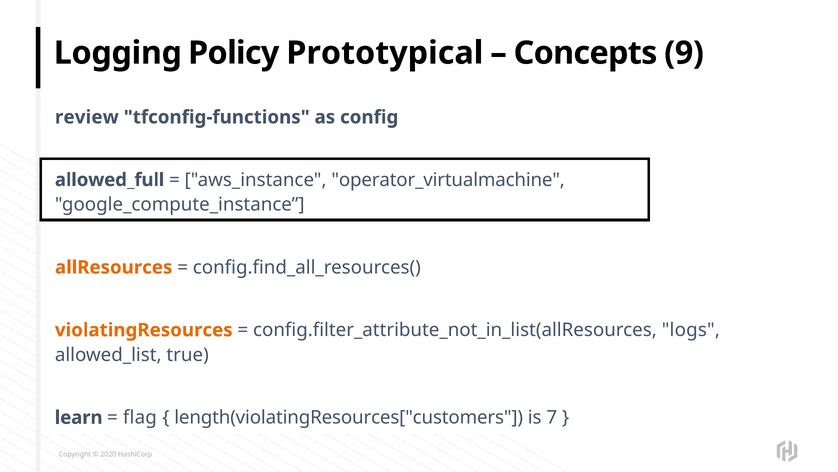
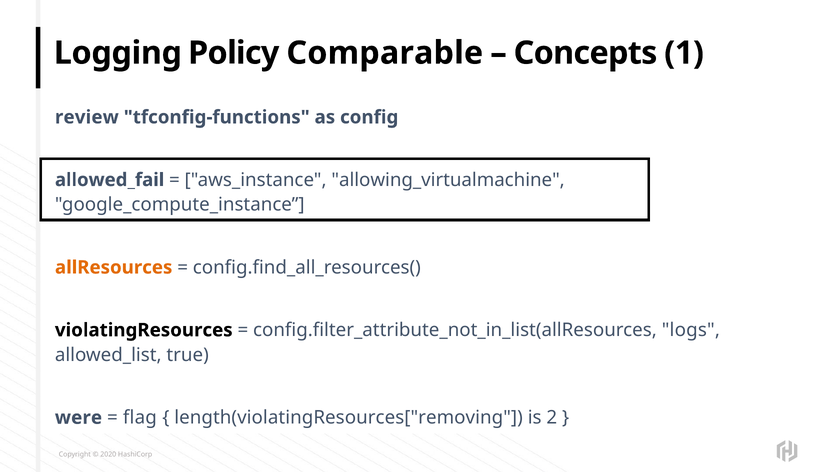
Prototypical: Prototypical -> Comparable (385, 53)
9: 9 -> 1 (684, 53)
allowed_full: allowed_full -> allowed_fail (110, 180)
operator_virtualmachine: operator_virtualmachine -> allowing_virtualmachine (448, 180)
violatingResources colour: orange -> black (144, 330)
learn: learn -> were (79, 417)
length(violatingResources["customers: length(violatingResources["customers -> length(violatingResources["removing (349, 417)
7: 7 -> 2 (552, 417)
